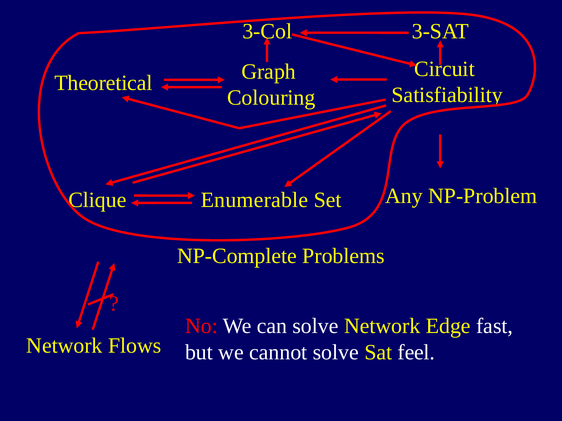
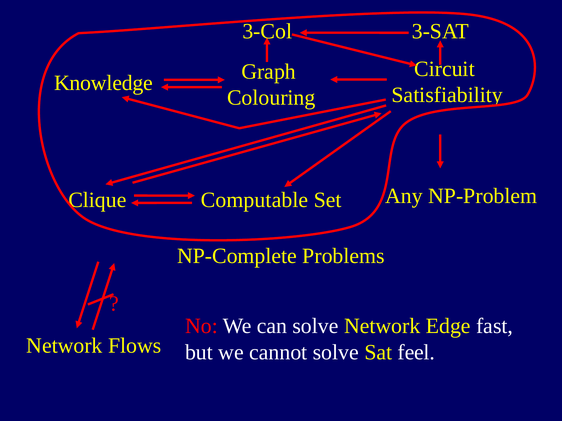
Theoretical: Theoretical -> Knowledge (103, 83)
Enumerable: Enumerable -> Computable (255, 200)
